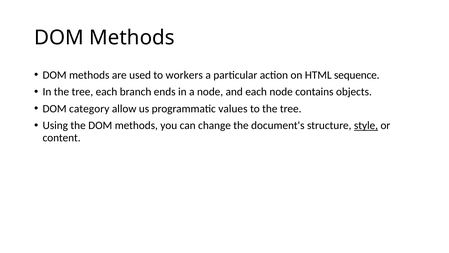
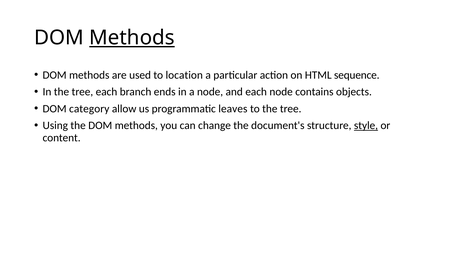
Methods underline: none -> present (132, 38)
workers: workers -> location (184, 75)
values: values -> leaves (233, 109)
